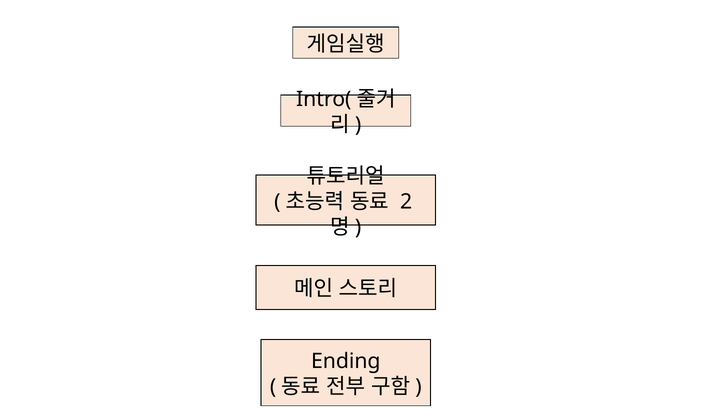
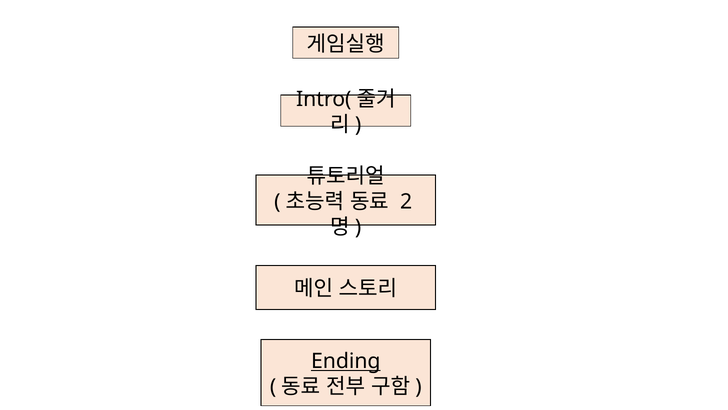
Ending underline: none -> present (346, 361)
